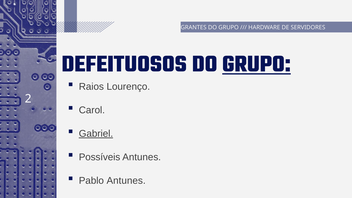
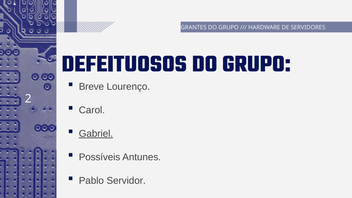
GRUPO underline: present -> none (257, 63)
Raios: Raios -> Breve (91, 87)
Pablo Antunes: Antunes -> Servidor (126, 181)
